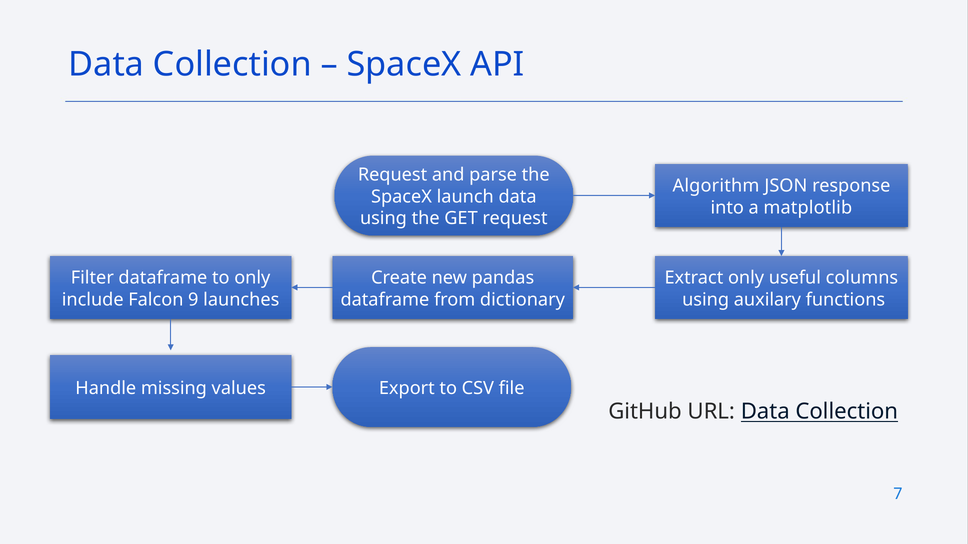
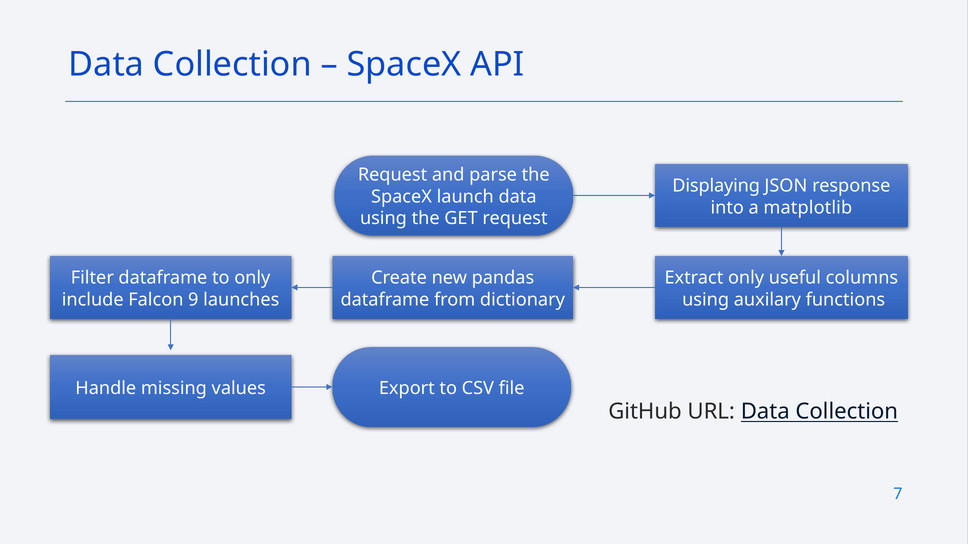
Algorithm: Algorithm -> Displaying (716, 186)
